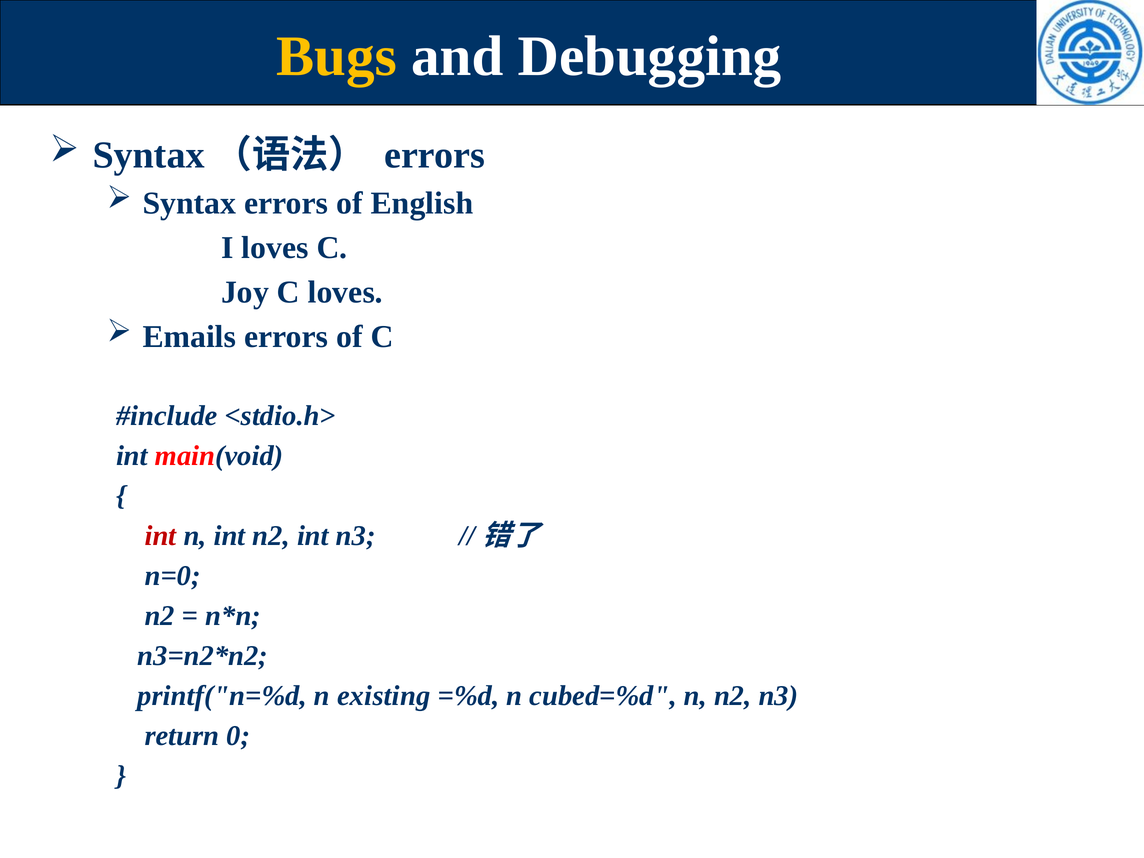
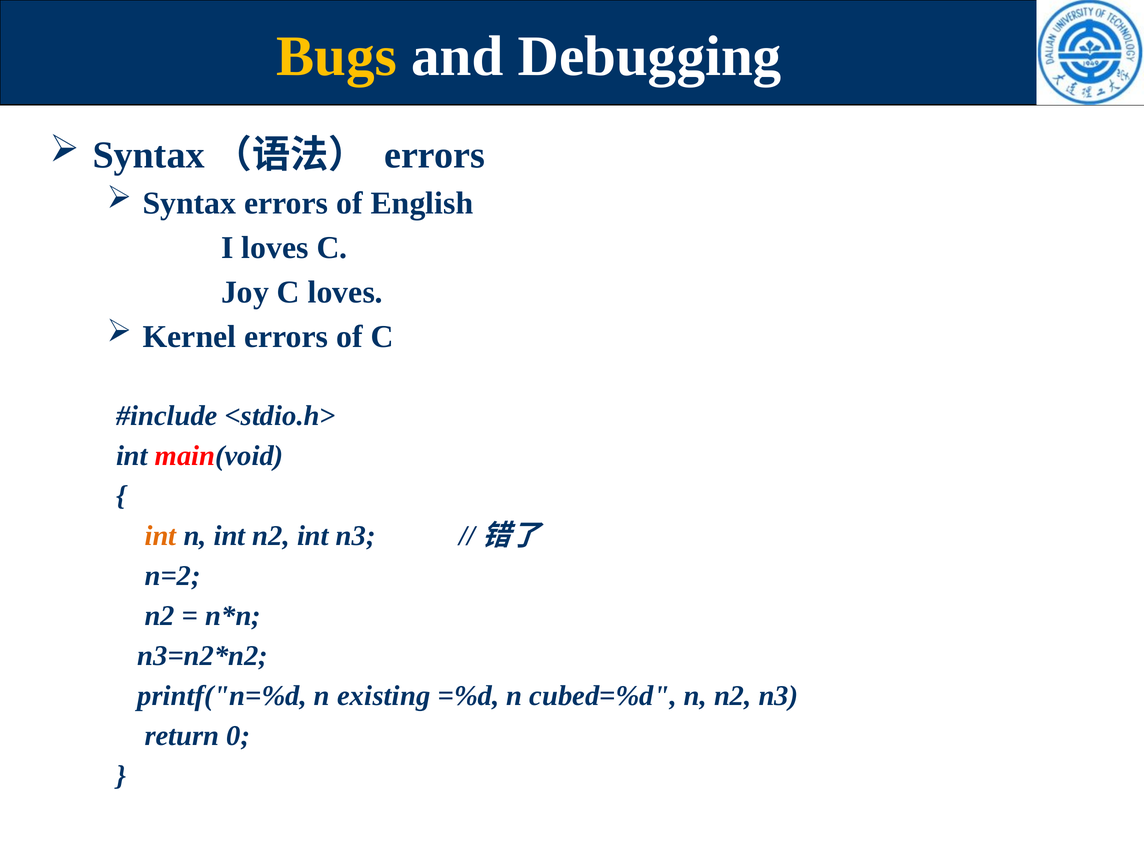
Emails: Emails -> Kernel (189, 337)
int colour: red -> orange (161, 536)
n=0: n=0 -> n=2 (173, 576)
